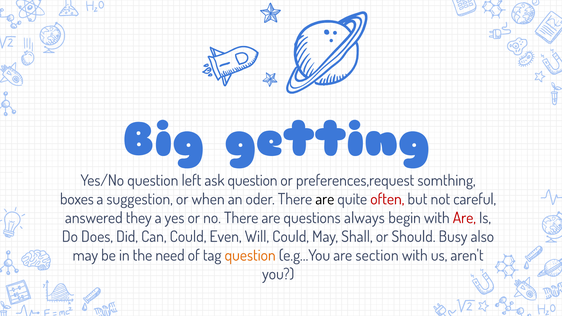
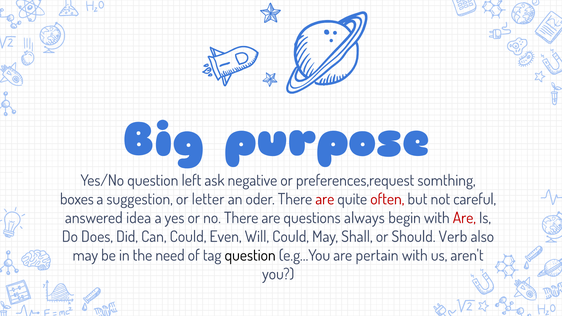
getting: getting -> purpose (327, 140)
ask question: question -> negative (252, 181)
when: when -> letter (208, 199)
are colour: black -> red (325, 199)
they: they -> idea (139, 218)
Busy: Busy -> Verb (453, 237)
question colour: orange -> black (250, 256)
section: section -> pertain (377, 256)
